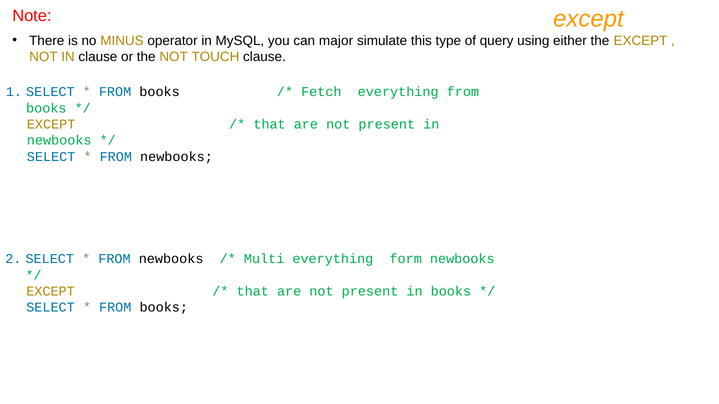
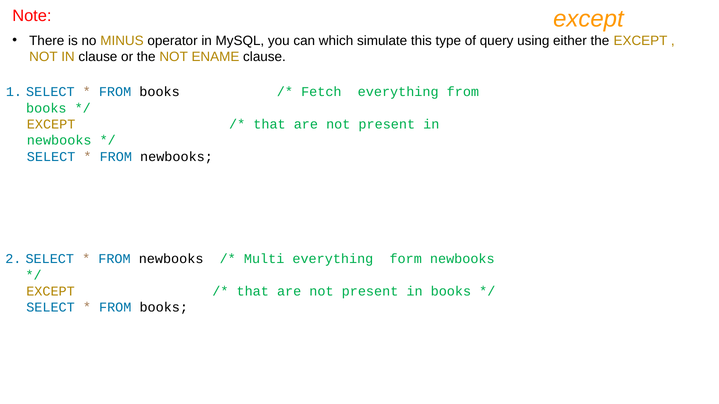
major: major -> which (336, 41)
TOUCH: TOUCH -> ENAME (215, 57)
